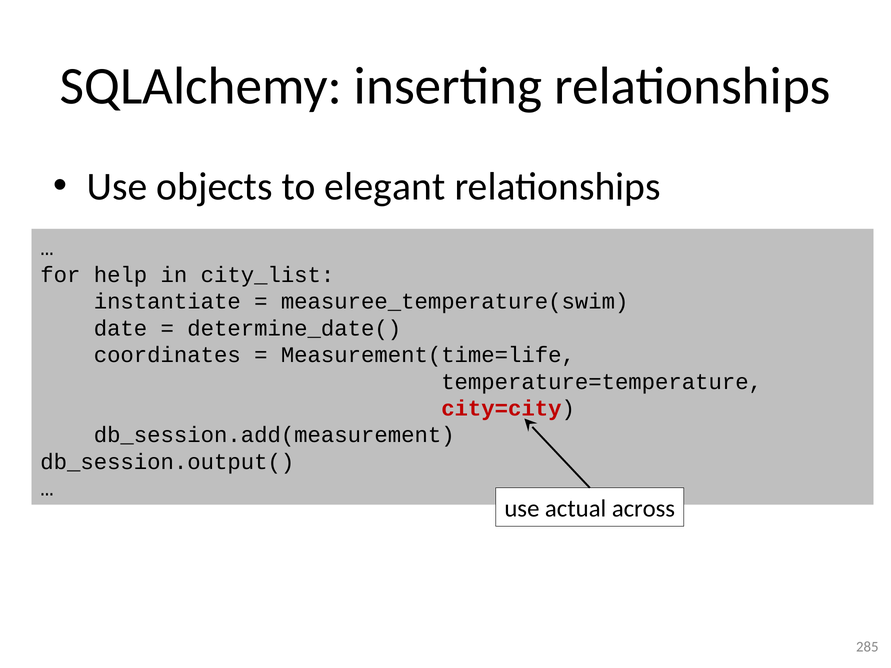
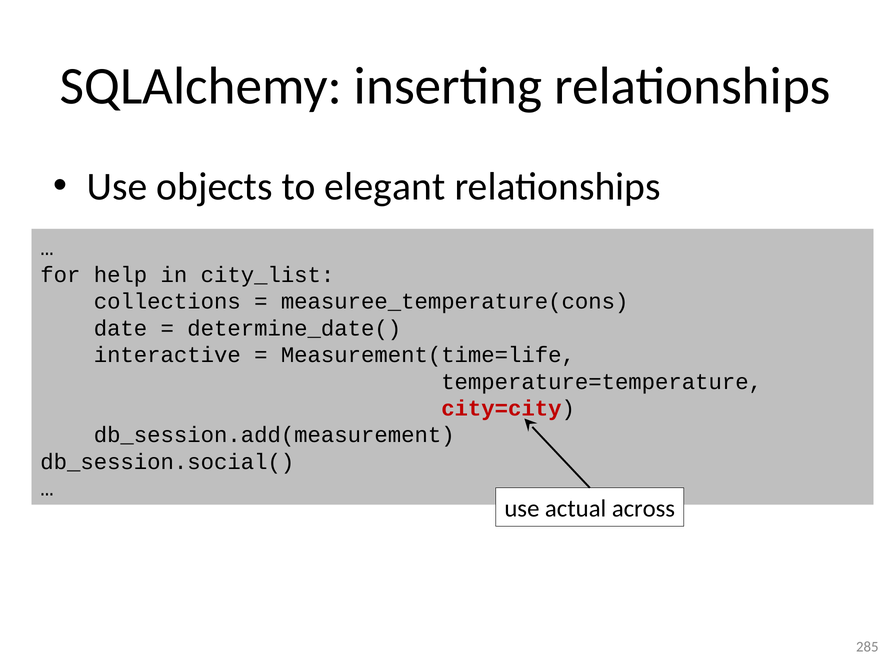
instantiate: instantiate -> collections (167, 302)
measuree_temperature(swim: measuree_temperature(swim -> measuree_temperature(cons (455, 302)
coordinates: coordinates -> interactive (167, 355)
db_session.output(: db_session.output( -> db_session.social( (167, 462)
